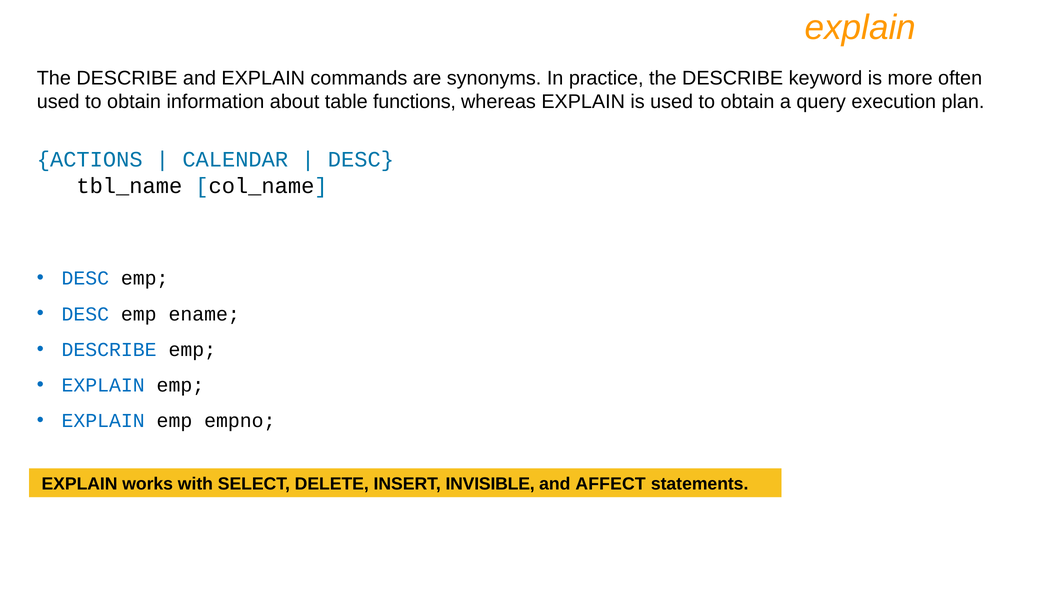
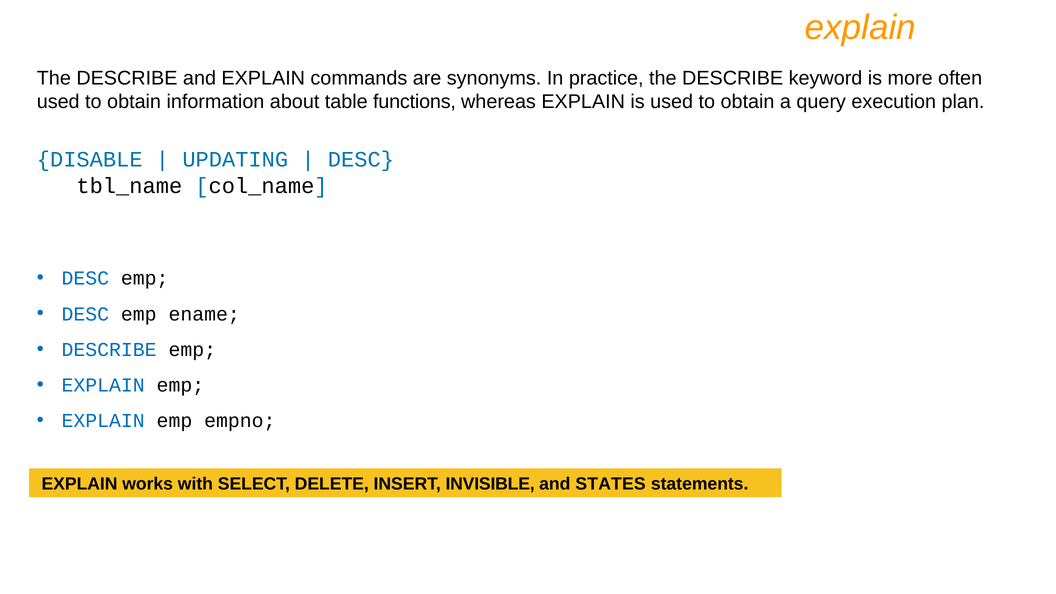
ACTIONS: ACTIONS -> DISABLE (90, 160)
CALENDAR: CALENDAR -> UPDATING (235, 160)
AFFECT: AFFECT -> STATES (611, 484)
